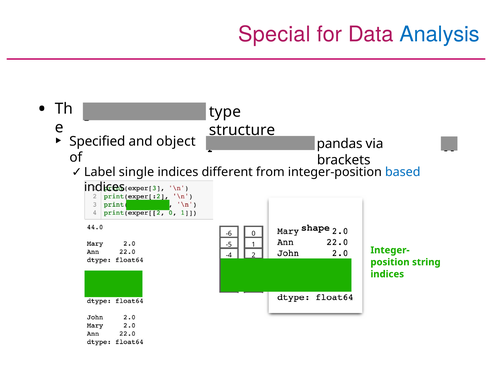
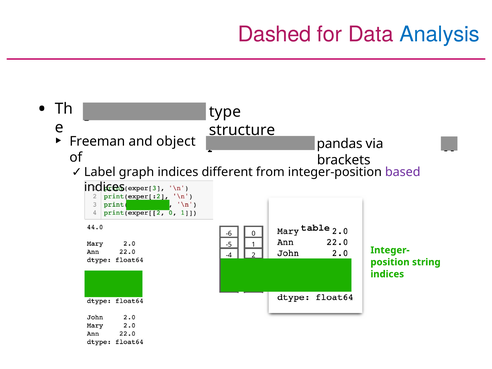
Special: Special -> Dashed (275, 34)
Specified: Specified -> Freeman (97, 141)
single: single -> graph (137, 172)
based colour: blue -> purple (403, 172)
shape: shape -> table (316, 228)
